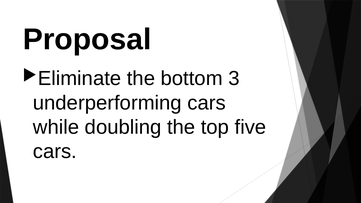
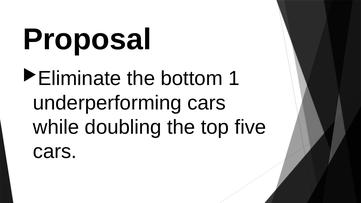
3: 3 -> 1 (234, 78)
